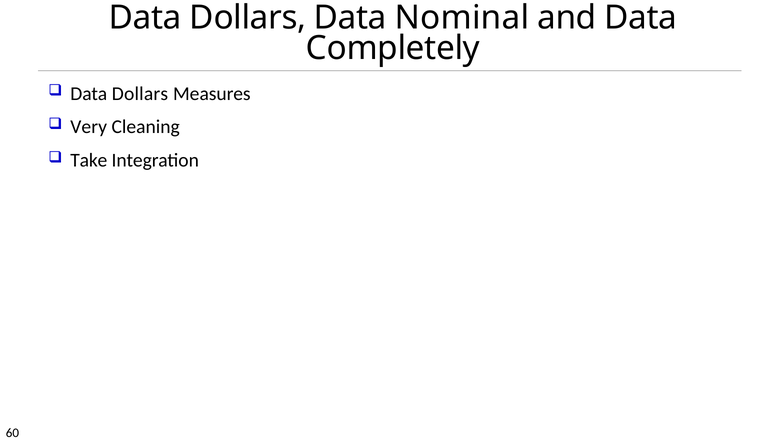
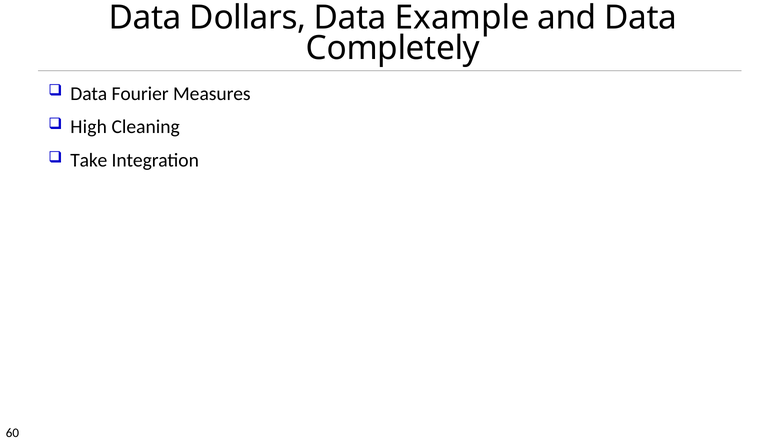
Nominal: Nominal -> Example (462, 18)
Dollars: Dollars -> Fourier (140, 94)
Very: Very -> High (89, 127)
